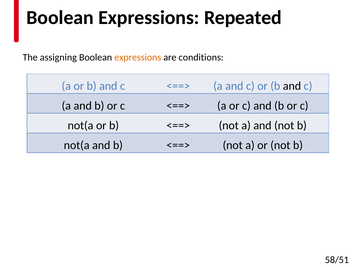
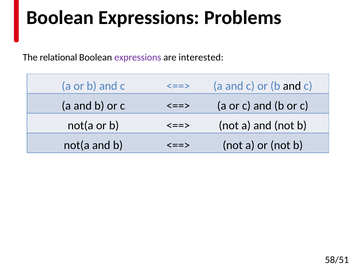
Repeated: Repeated -> Problems (243, 18)
assigning: assigning -> relational (58, 57)
expressions colour: orange -> purple (138, 57)
conditions: conditions -> interested (201, 57)
